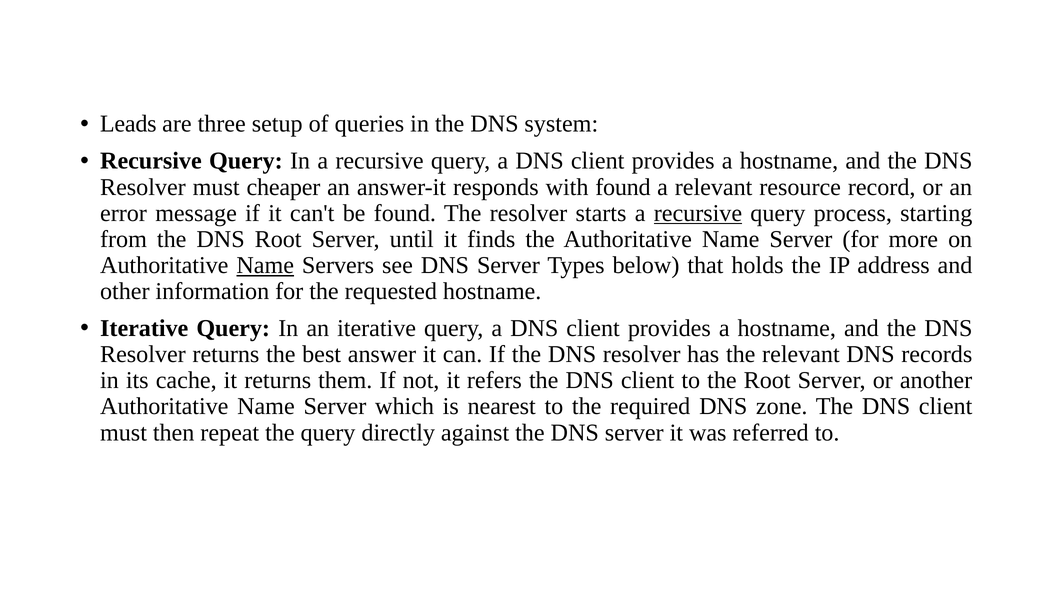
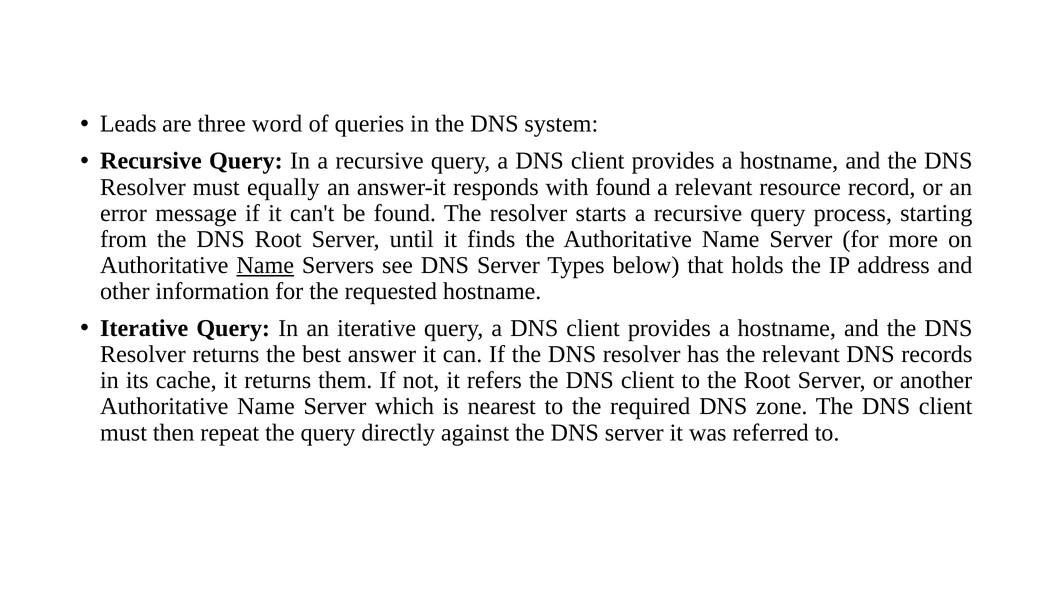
setup: setup -> word (277, 124)
cheaper: cheaper -> equally (283, 187)
recursive underline: present -> none (698, 213)
